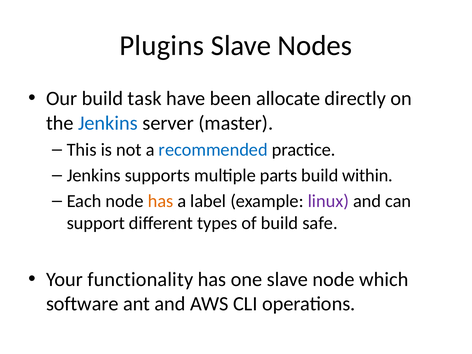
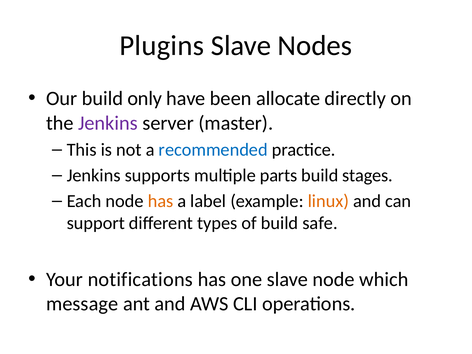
task: task -> only (145, 99)
Jenkins colour: blue -> purple (108, 123)
within: within -> stages (368, 175)
linux colour: purple -> orange (328, 201)
functionality: functionality -> notifications (140, 279)
software: software -> message (82, 304)
